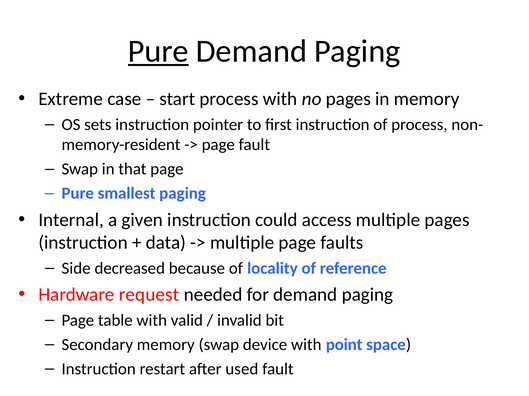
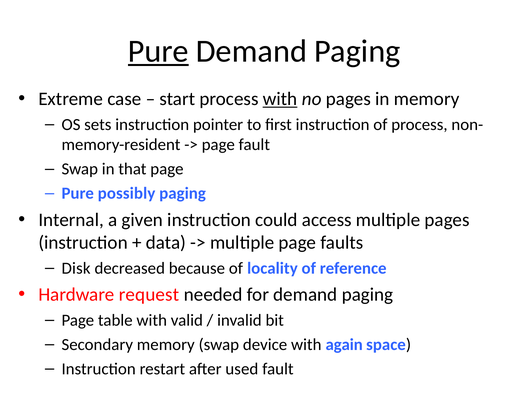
with underline: none -> present (280, 99)
smallest: smallest -> possibly (127, 194)
Side: Side -> Disk (76, 269)
point: point -> again (344, 345)
